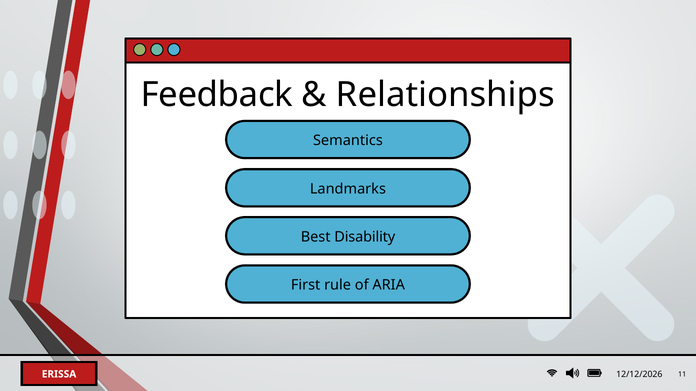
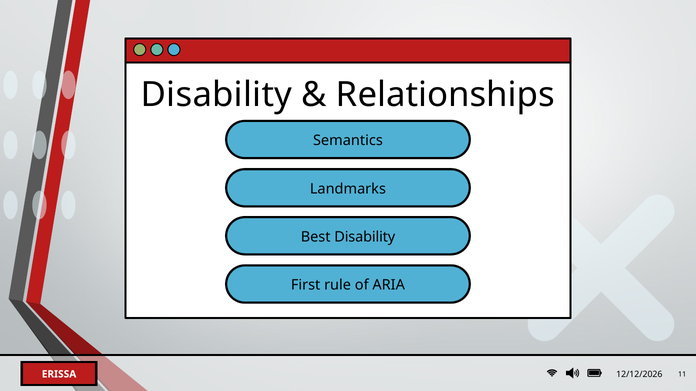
Feedback: Feedback -> Disability (217, 95)
